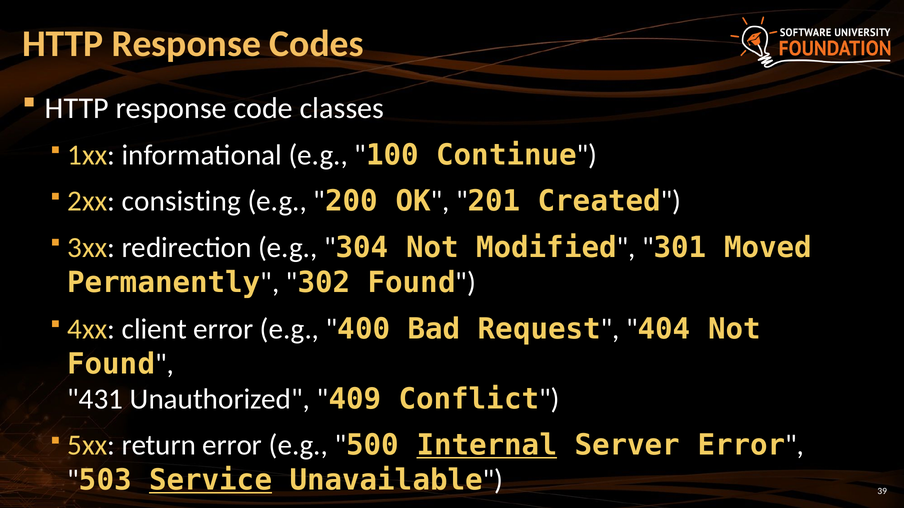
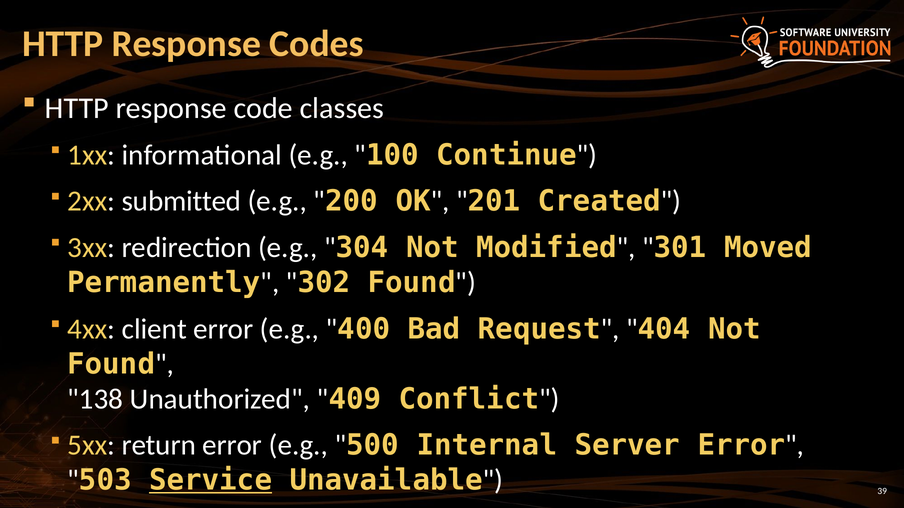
consisting: consisting -> submitted (181, 202)
431: 431 -> 138 (95, 399)
Internal underline: present -> none (487, 446)
